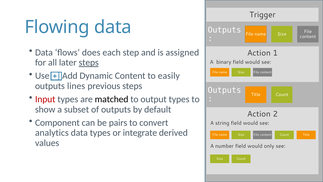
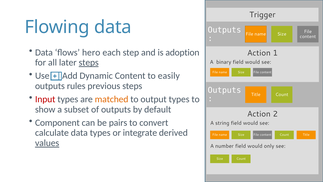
does: does -> hero (91, 52)
assigned: assigned -> adoption (182, 52)
lines: lines -> rules (76, 86)
matched colour: black -> orange (112, 99)
analytics: analytics -> calculate (52, 133)
values underline: none -> present (47, 143)
